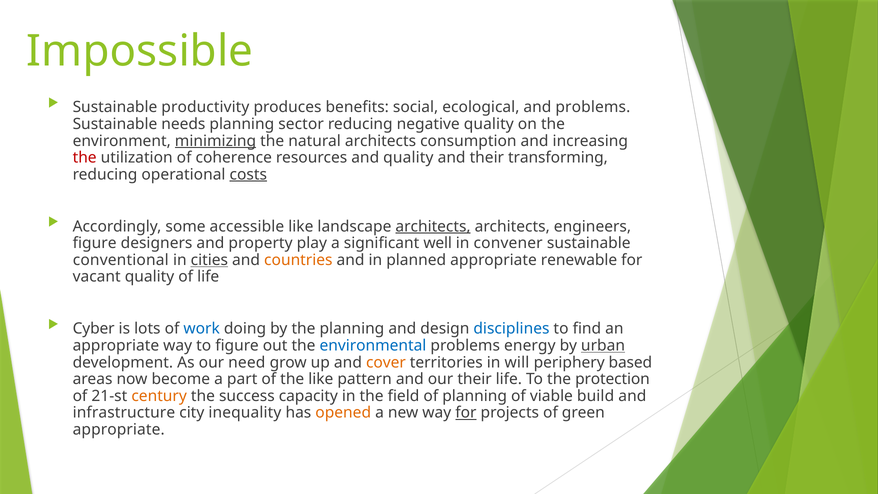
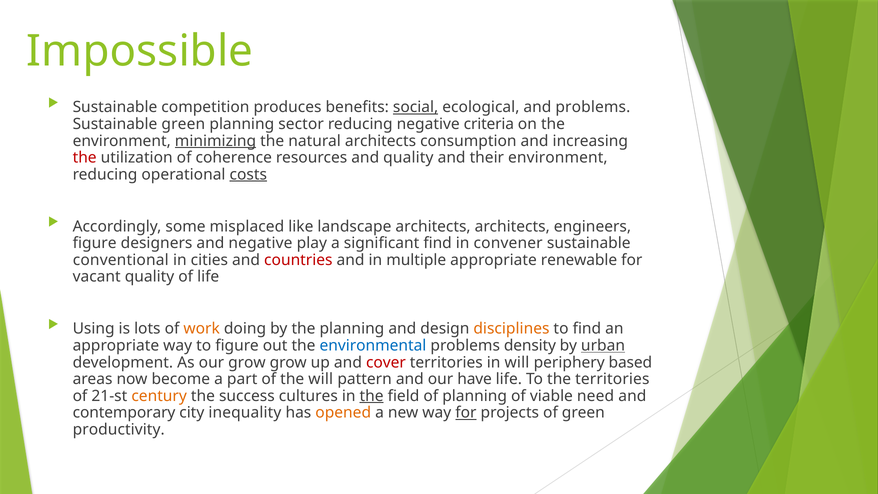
productivity: productivity -> competition (205, 107)
social underline: none -> present (416, 107)
Sustainable needs: needs -> green (183, 124)
negative quality: quality -> criteria (489, 124)
their transforming: transforming -> environment (558, 158)
accessible: accessible -> misplaced (247, 226)
architects underline: present -> none (433, 226)
and property: property -> negative (260, 243)
significant well: well -> find (438, 243)
cities underline: present -> none (209, 260)
countries colour: orange -> red (298, 260)
planned: planned -> multiple (416, 260)
Cyber: Cyber -> Using (94, 329)
work colour: blue -> orange (202, 329)
disciplines colour: blue -> orange (511, 329)
energy: energy -> density (530, 345)
our need: need -> grow (247, 362)
cover colour: orange -> red (386, 362)
the like: like -> will (321, 379)
our their: their -> have (475, 379)
the protection: protection -> territories (612, 379)
capacity: capacity -> cultures (308, 396)
the underline: none -> present (372, 396)
build: build -> need (596, 396)
infrastructure: infrastructure -> contemporary (124, 413)
appropriate: appropriate -> productivity (119, 429)
